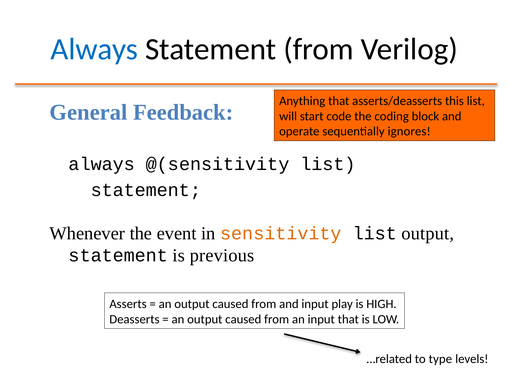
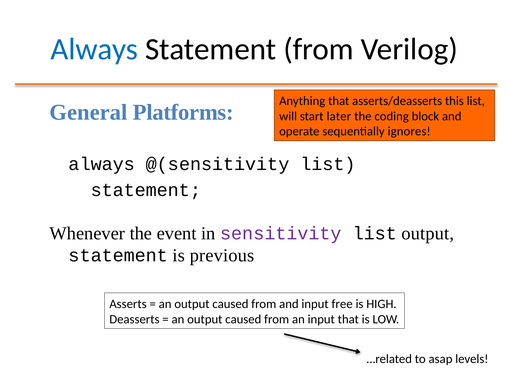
Feedback: Feedback -> Platforms (183, 112)
code: code -> later (339, 116)
sensitivity colour: orange -> purple (281, 233)
play: play -> free (342, 304)
type: type -> asap (440, 359)
